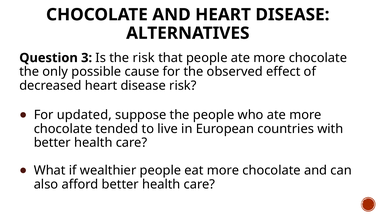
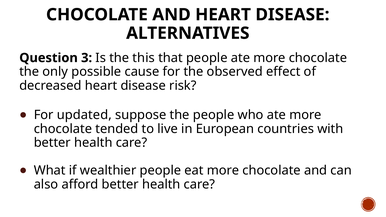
the risk: risk -> this (144, 58)
